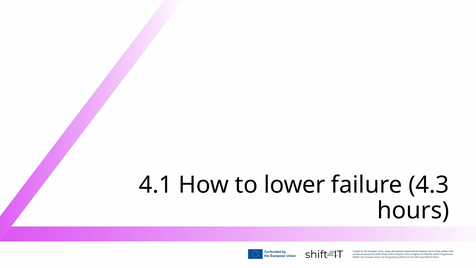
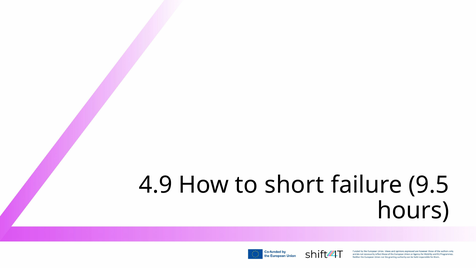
4.1: 4.1 -> 4.9 (156, 185)
lower: lower -> short (294, 185)
4.3: 4.3 -> 9.5 (429, 185)
